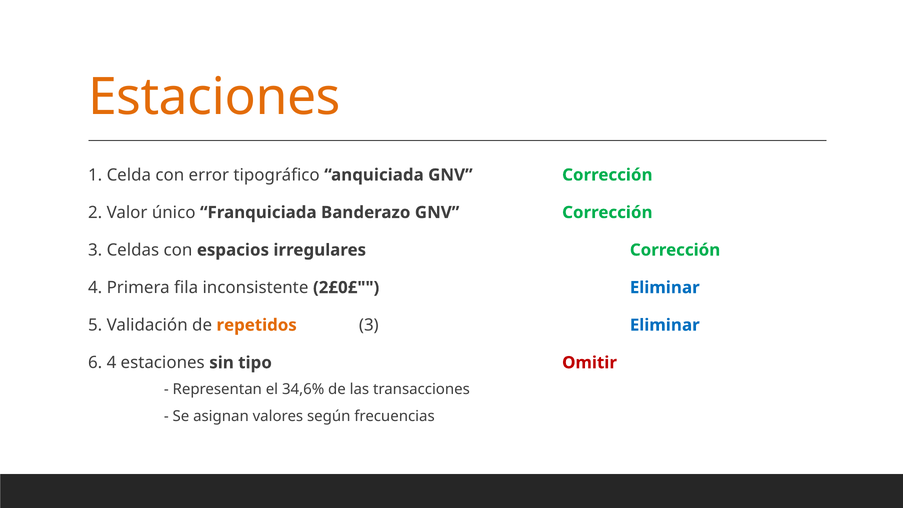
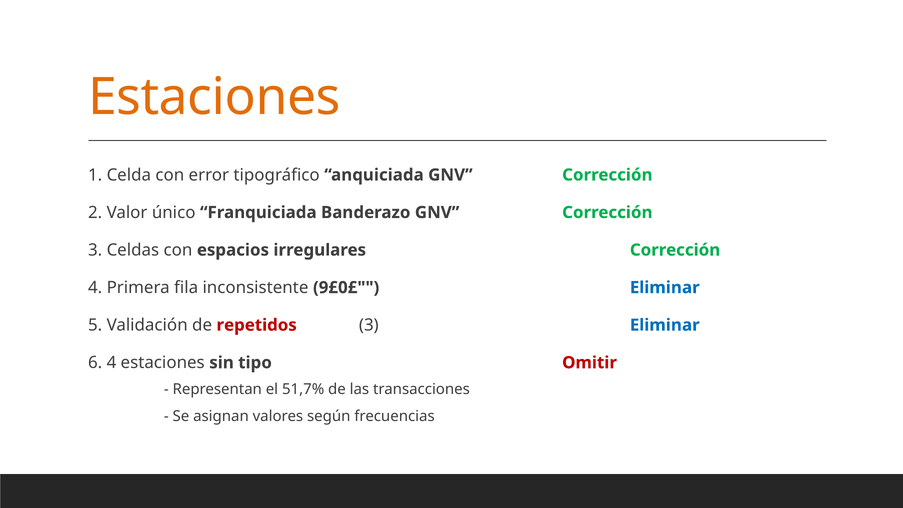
2£0£: 2£0£ -> 9£0£ (346, 288)
repetidos colour: orange -> red (257, 325)
34,6%: 34,6% -> 51,7% (303, 389)
